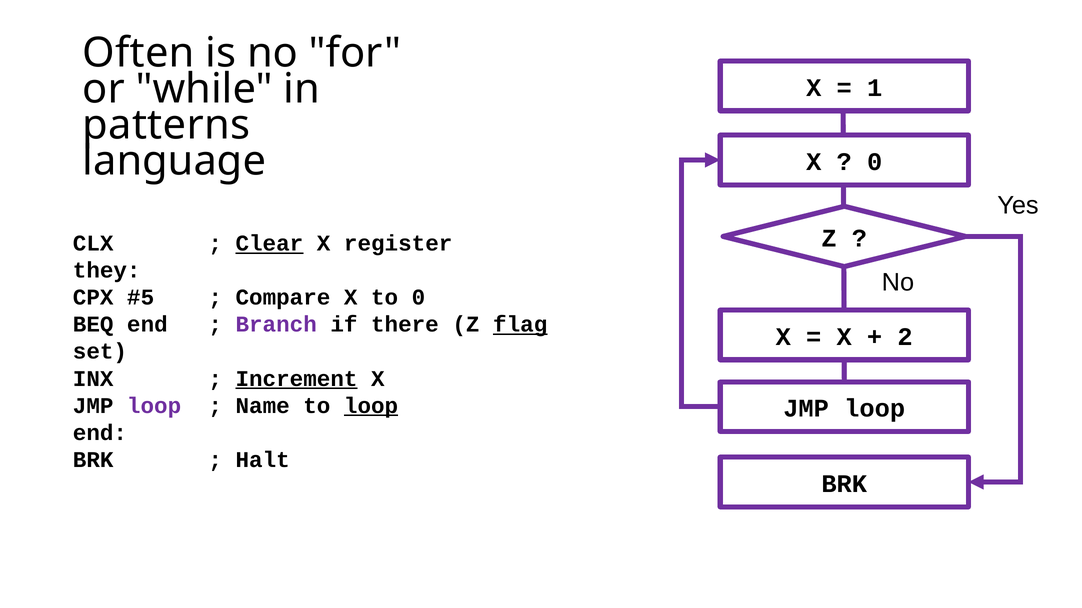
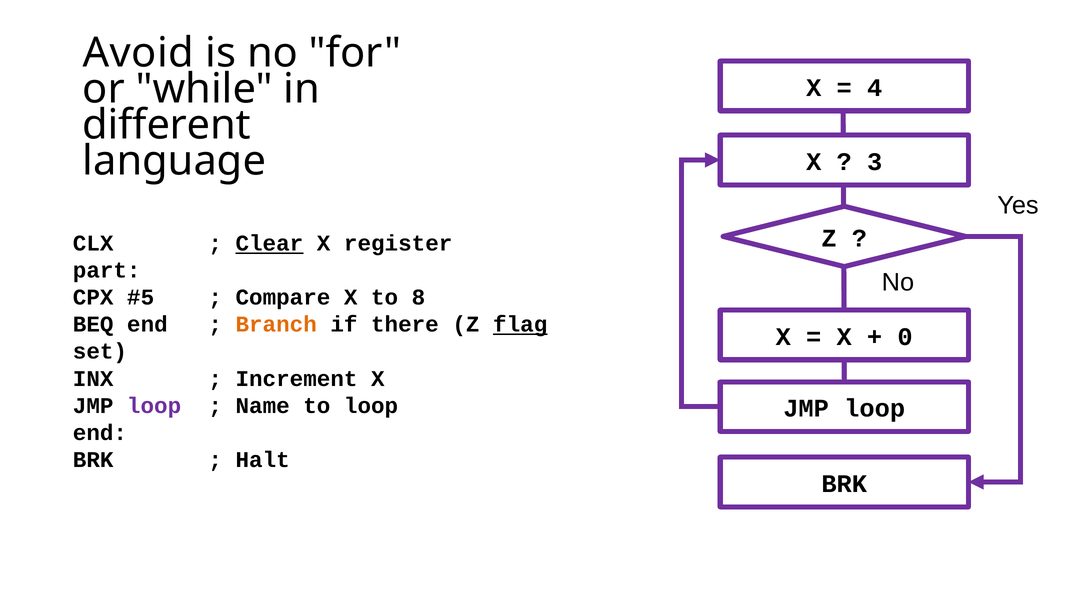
Often: Often -> Avoid (138, 53)
1: 1 -> 4 (875, 88)
patterns: patterns -> different (167, 125)
0: 0 -> 3 (875, 162)
they: they -> part (107, 271)
to 0: 0 -> 8 (418, 298)
Branch colour: purple -> orange (276, 325)
2: 2 -> 0 (905, 337)
Increment underline: present -> none (296, 379)
loop underline: present -> none (371, 406)
